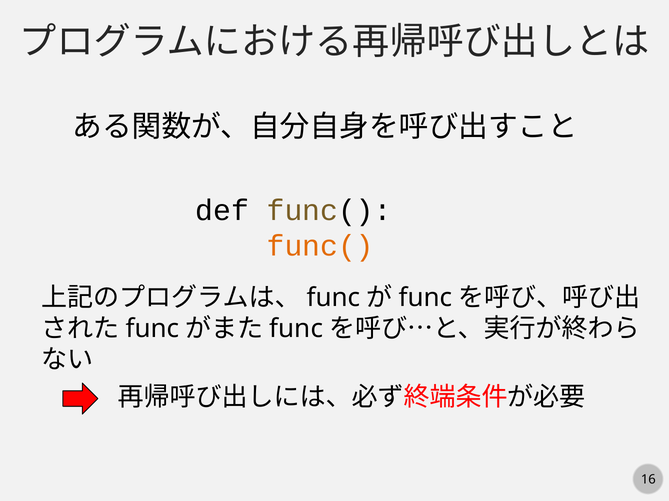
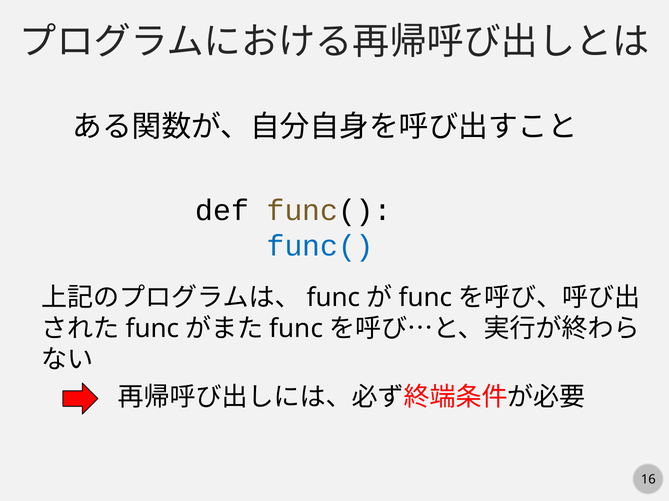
func( colour: orange -> blue (320, 247)
